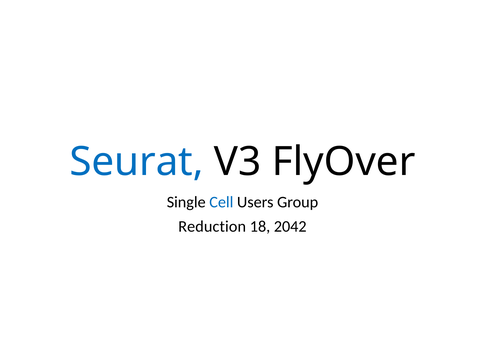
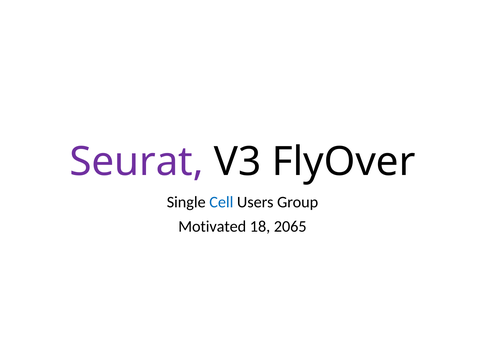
Seurat colour: blue -> purple (137, 162)
Reduction: Reduction -> Motivated (212, 226)
2042: 2042 -> 2065 (290, 226)
